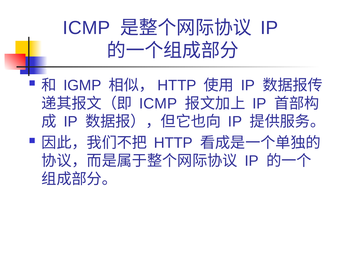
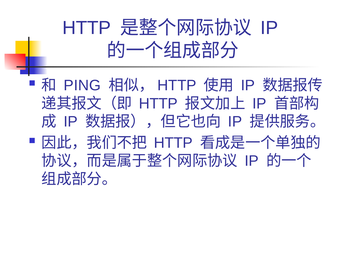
ICMP: ICMP -> HTTP (87, 28)
IGMP: IGMP -> PING (82, 85)
ICMP: ICMP -> HTTP (158, 103)
